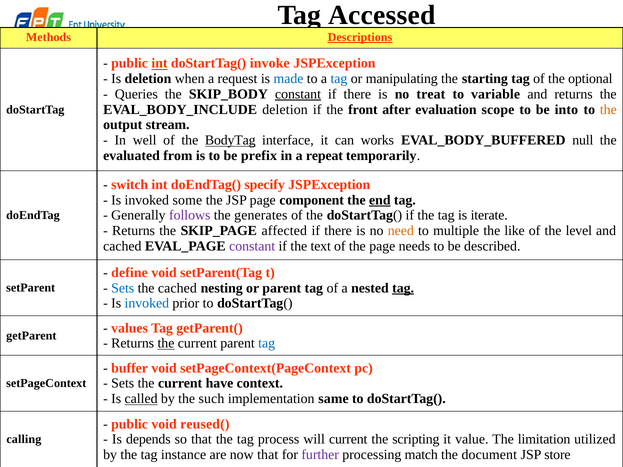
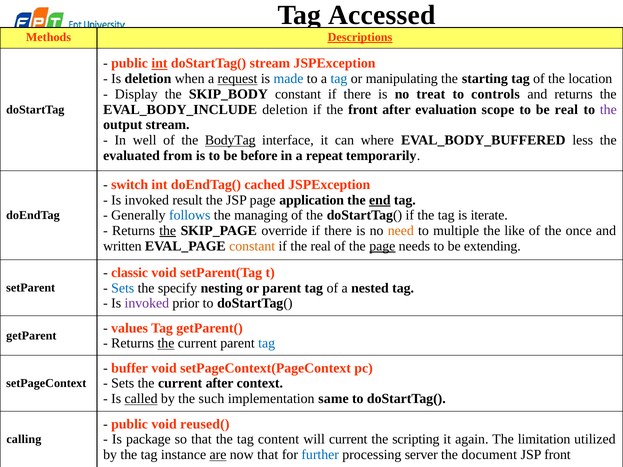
doStartTag( invoke: invoke -> stream (270, 63)
request underline: none -> present (238, 79)
optional: optional -> location (590, 79)
Queries: Queries -> Display (136, 94)
constant underline: present -> none (298, 94)
variable: variable -> controls (496, 94)
be into: into -> real (566, 110)
the colour: orange -> purple (608, 110)
works: works -> where (377, 140)
null: null -> less (583, 140)
prefix: prefix -> before (259, 156)
specify: specify -> cached (265, 185)
some: some -> result (188, 200)
component: component -> application (312, 200)
follows colour: purple -> blue (190, 215)
generates: generates -> managing (261, 215)
the underline: none -> present (168, 231)
affected: affected -> override (284, 231)
level: level -> once (579, 231)
cached: cached -> written (122, 246)
constant colour: purple -> orange (252, 246)
the text: text -> real (321, 246)
page underline: none -> present (382, 246)
described: described -> extending (492, 246)
define: define -> classic (130, 273)
the cached: cached -> specify (178, 288)
tag underline: present -> none (403, 288)
invoked colour: blue -> purple (147, 304)
current have: have -> after (220, 384)
depends: depends -> package (148, 440)
process: process -> content (279, 440)
value: value -> again (472, 440)
are underline: none -> present (218, 455)
further colour: purple -> blue (320, 455)
match: match -> server (421, 455)
JSP store: store -> front (557, 455)
